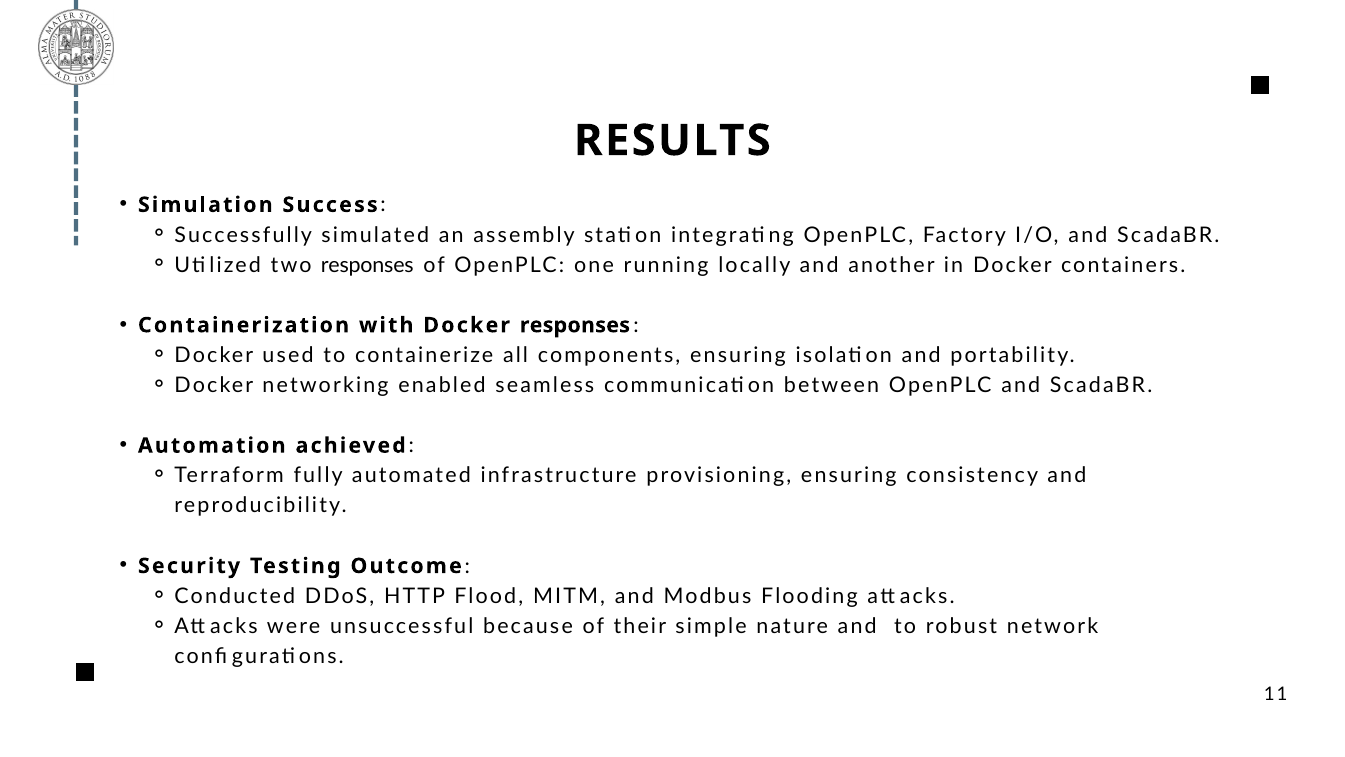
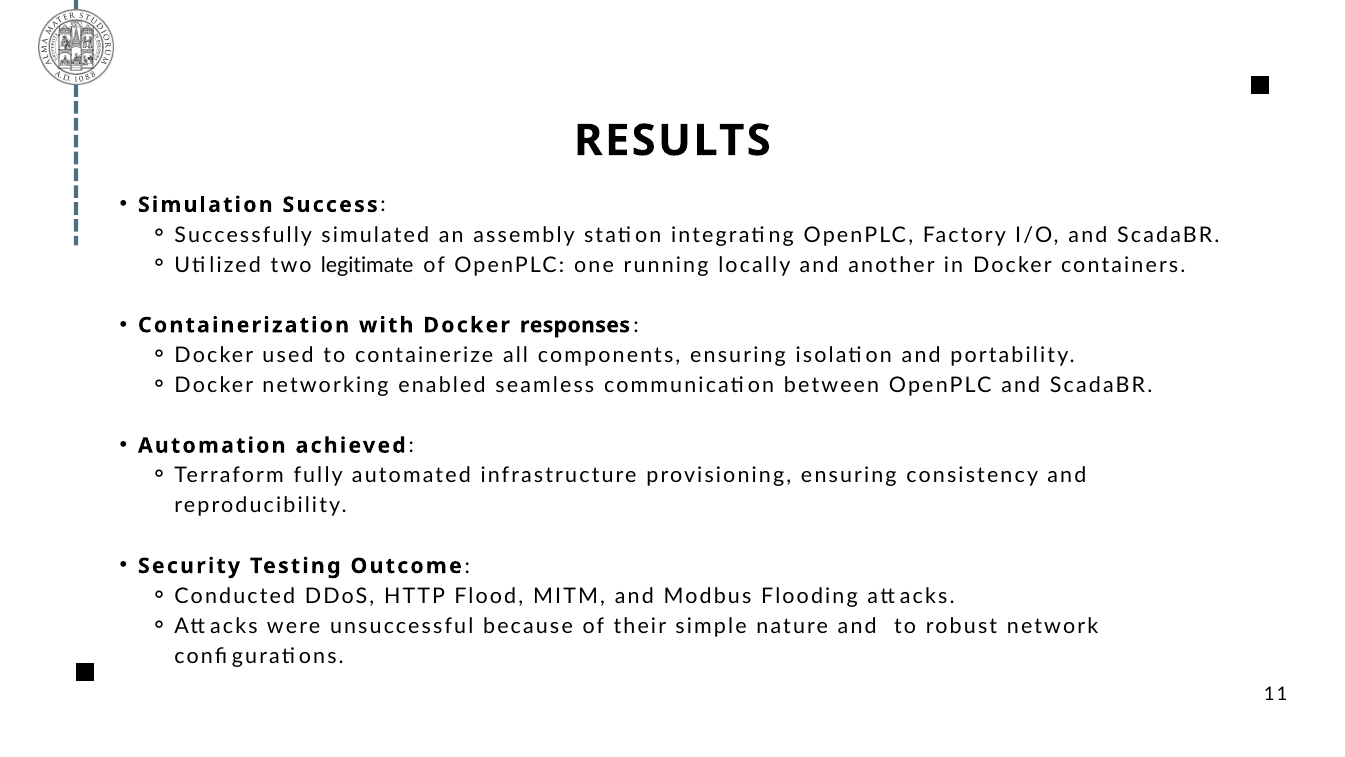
two responses: responses -> legitimate (367, 265)
